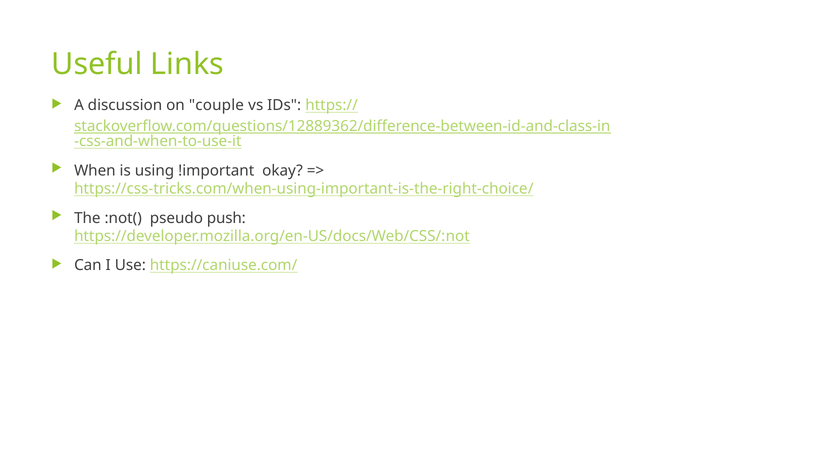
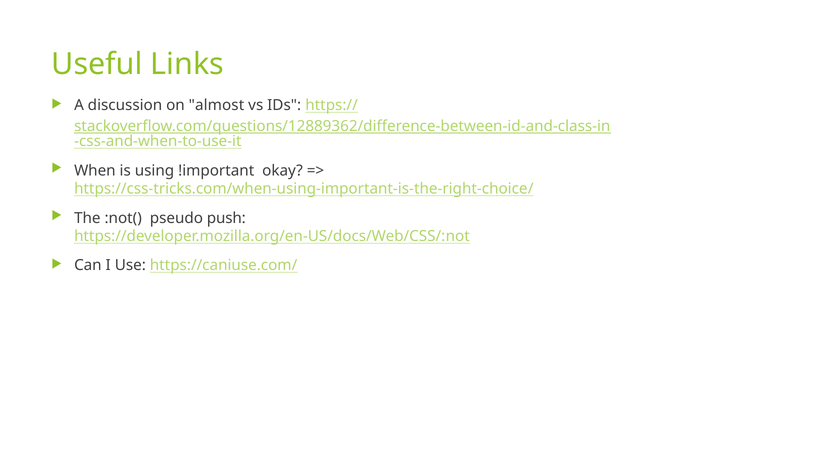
couple: couple -> almost (216, 105)
